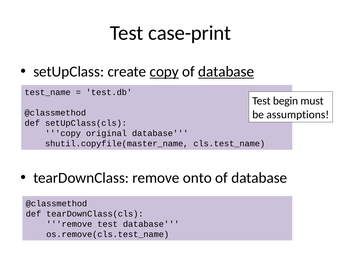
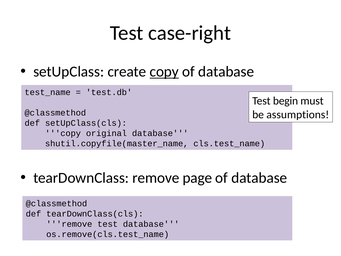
case-print: case-print -> case-right (190, 33)
database underline: present -> none (226, 72)
onto: onto -> page (197, 178)
